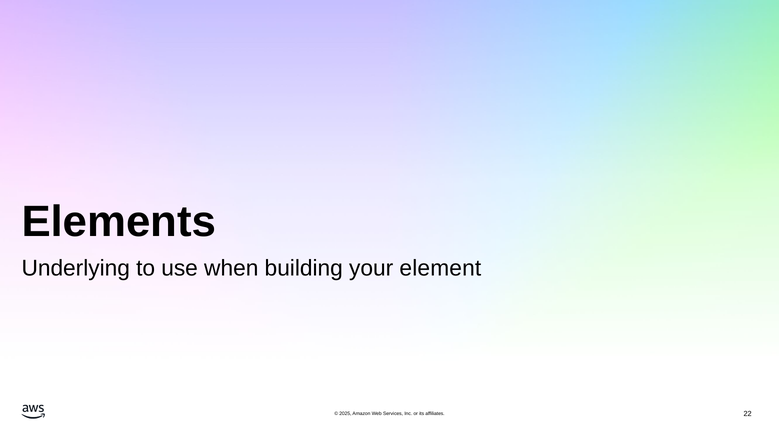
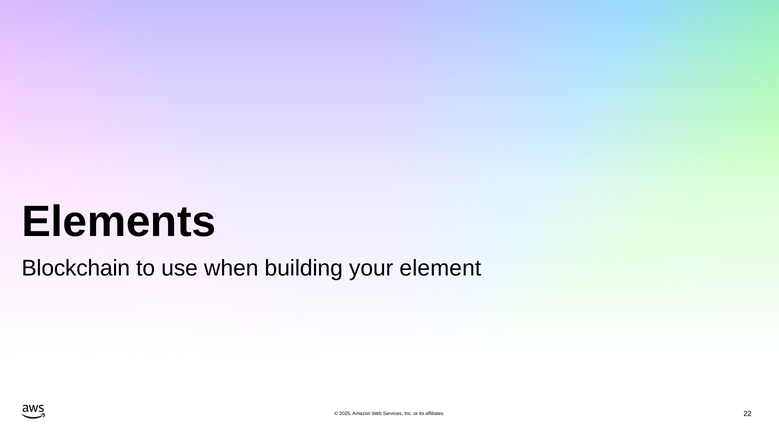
Underlying: Underlying -> Blockchain (76, 268)
